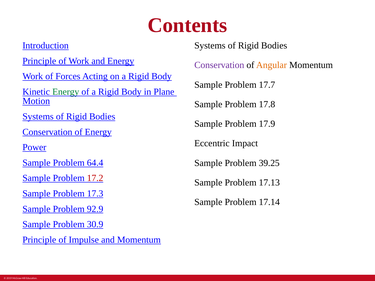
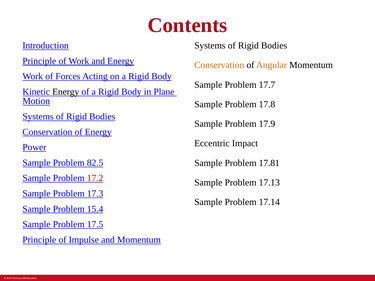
Conservation colour: purple -> orange (219, 65)
Energy colour: green -> black (66, 92)
64.4: 64.4 -> 82.5 (95, 163)
39.25: 39.25 -> 17.81 (269, 163)
92.9: 92.9 -> 15.4 (95, 209)
30.9: 30.9 -> 17.5 (95, 225)
